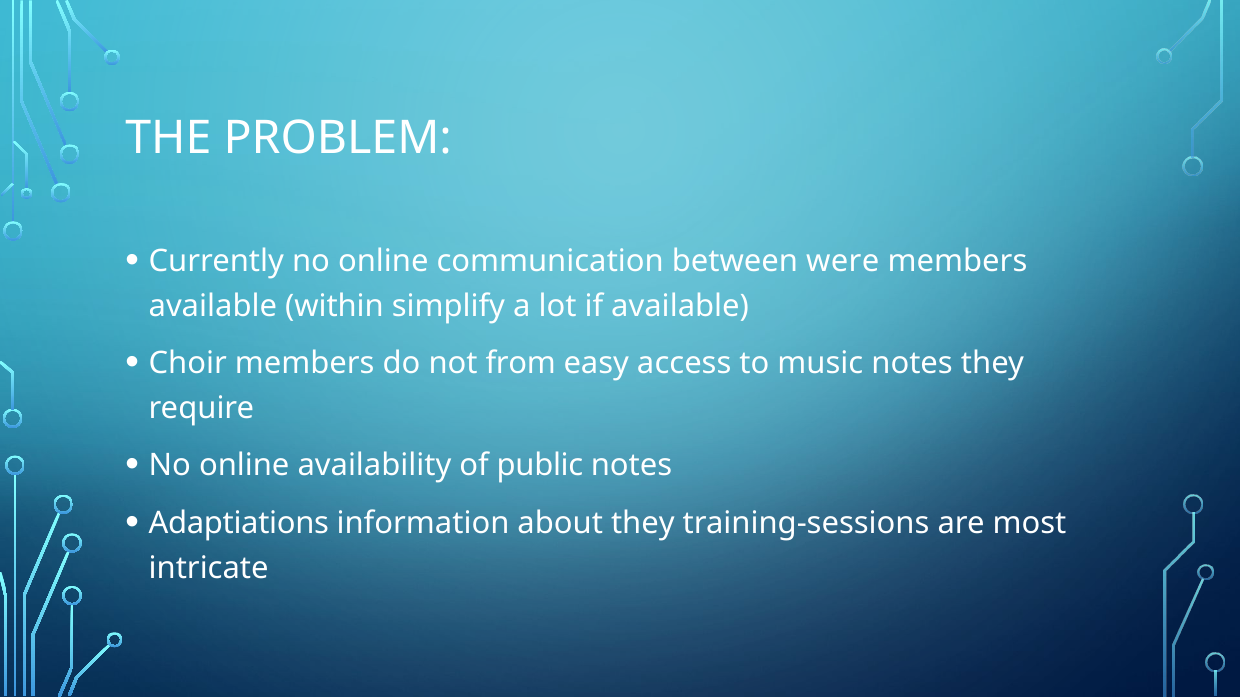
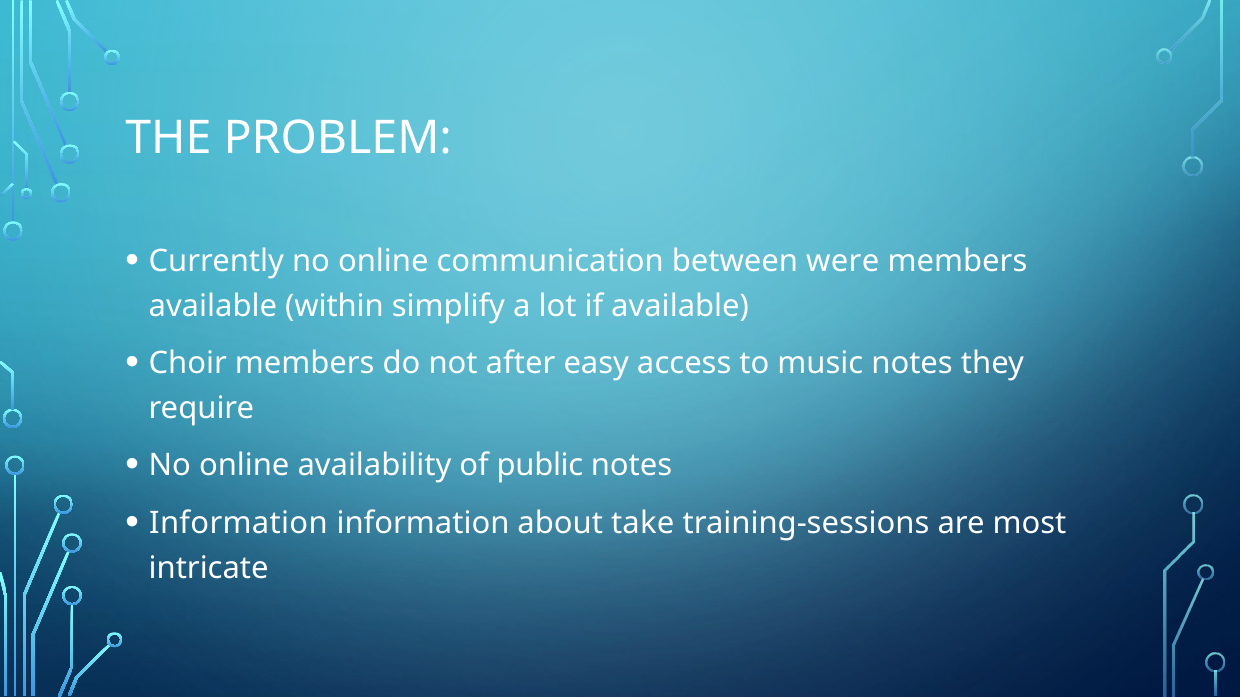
from: from -> after (520, 364)
Adaptiations: Adaptiations -> Information (238, 524)
about they: they -> take (643, 524)
